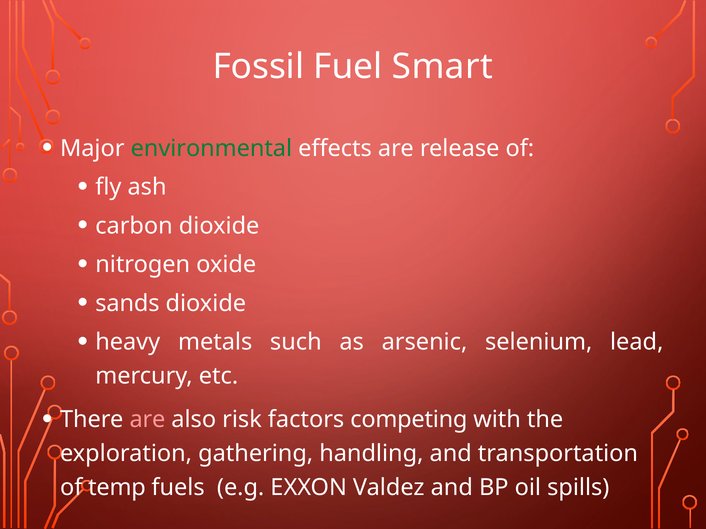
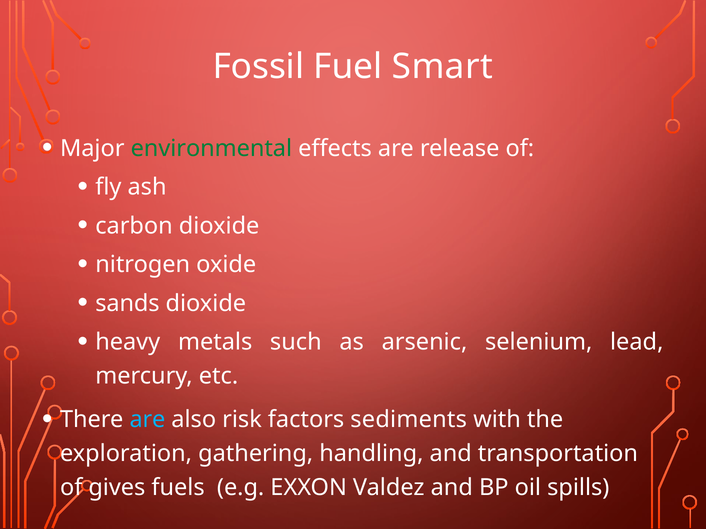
are colour: pink -> light blue (147, 420)
competing: competing -> sediments (409, 420)
temp: temp -> gives (117, 488)
